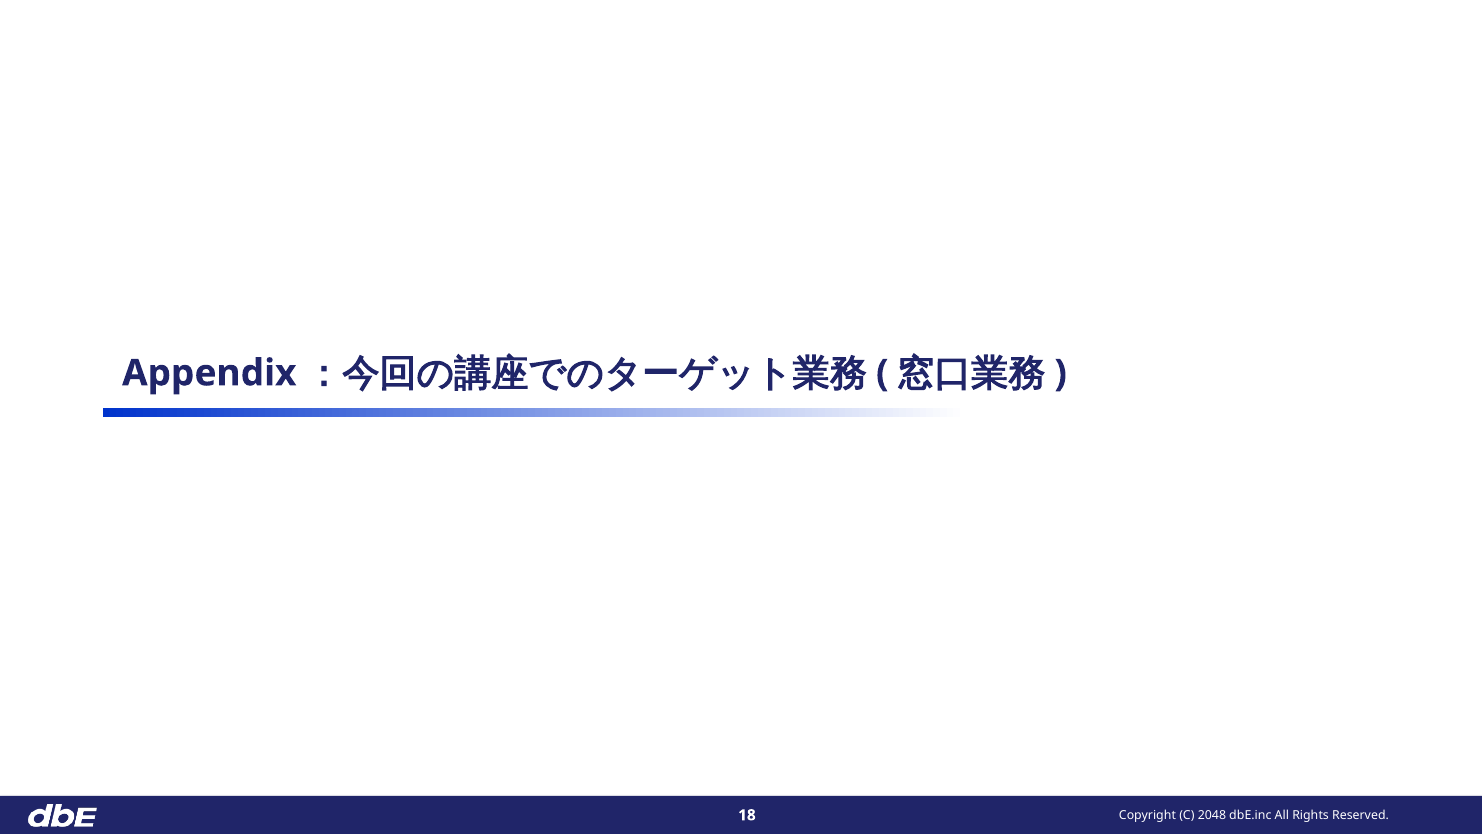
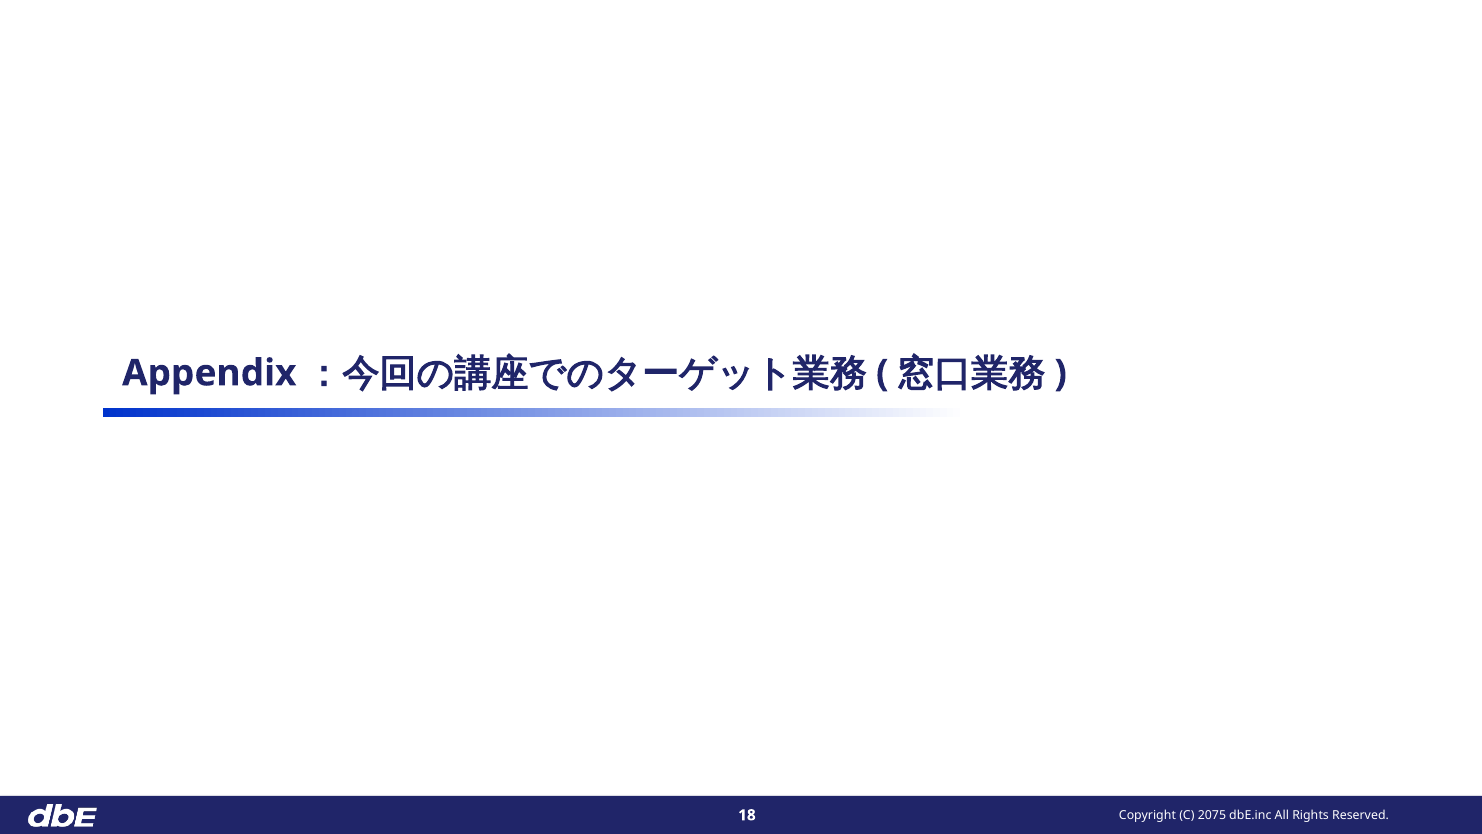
2048: 2048 -> 2075 (1212, 815)
